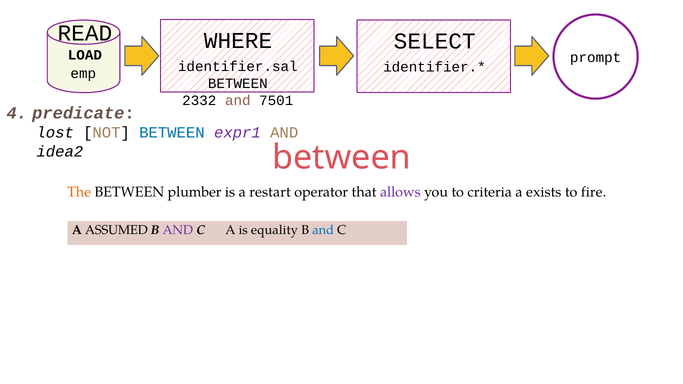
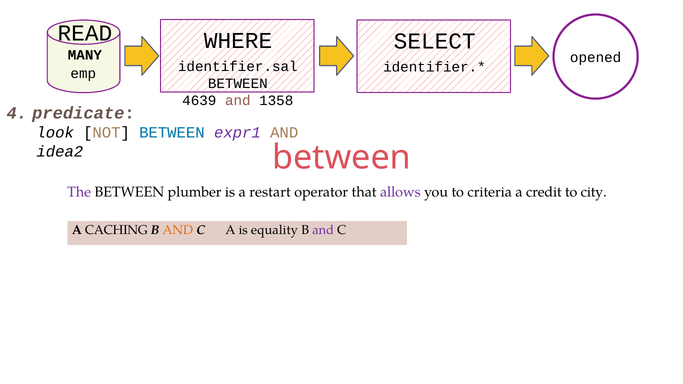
LOAD: LOAD -> MANY (85, 55)
prompt: prompt -> opened (596, 57)
2332: 2332 -> 4639 (199, 101)
7501: 7501 -> 1358 (276, 101)
lost: lost -> look (55, 133)
The colour: orange -> purple (79, 192)
exists: exists -> credit (544, 192)
fire: fire -> city (594, 192)
ASSUMED: ASSUMED -> CACHING (116, 230)
AND colour: purple -> orange (178, 230)
and colour: blue -> purple (323, 230)
